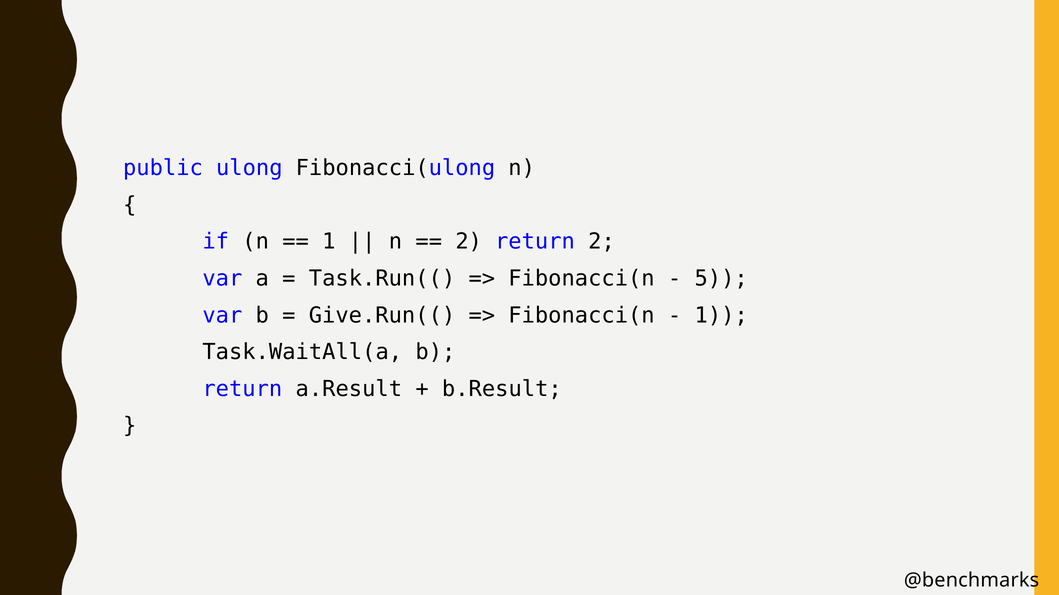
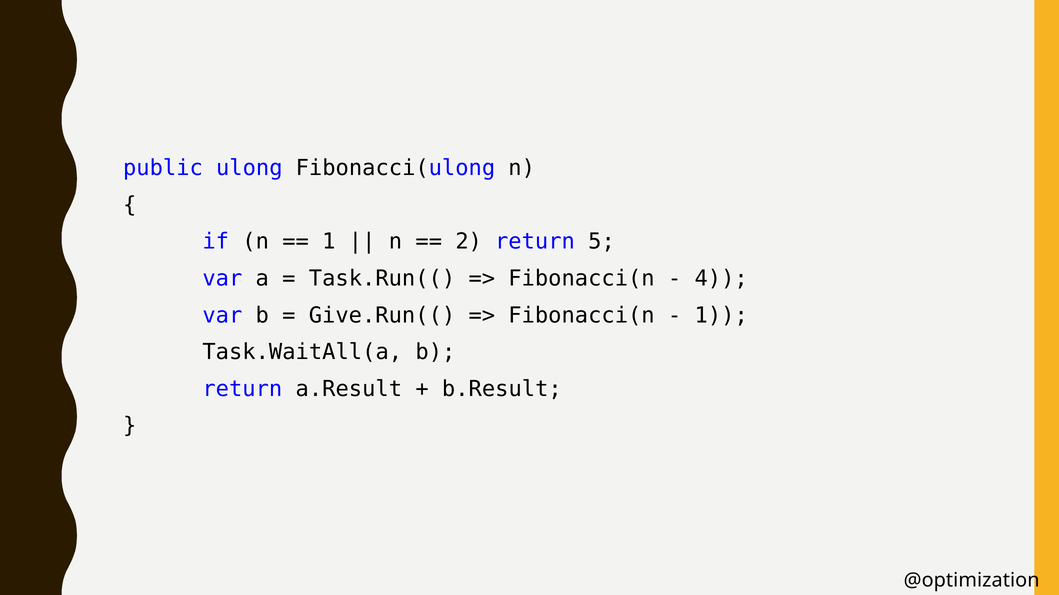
return 2: 2 -> 5 (602, 242)
5: 5 -> 4 (721, 279)
@benchmarks: @benchmarks -> @optimization (972, 581)
